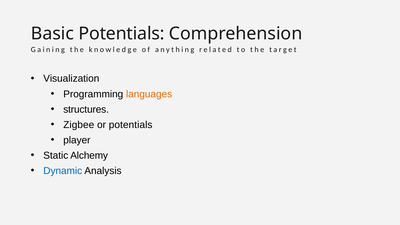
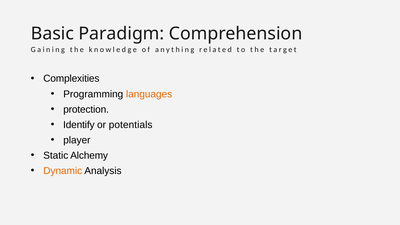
Basic Potentials: Potentials -> Paradigm (121, 34)
Visualization: Visualization -> Complexities (71, 79)
structures: structures -> protection (86, 109)
Zigbee: Zigbee -> Identify (79, 125)
Dynamic colour: blue -> orange (63, 171)
